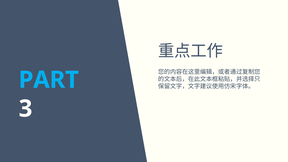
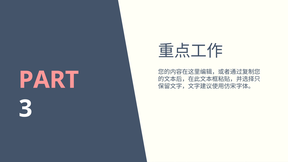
PART colour: light blue -> pink (49, 80)
